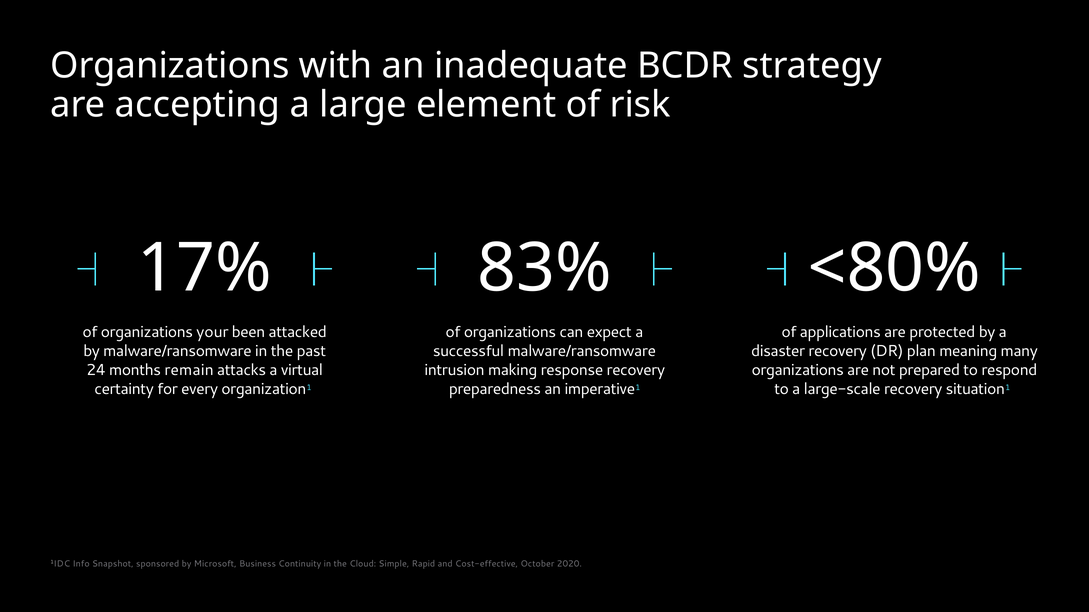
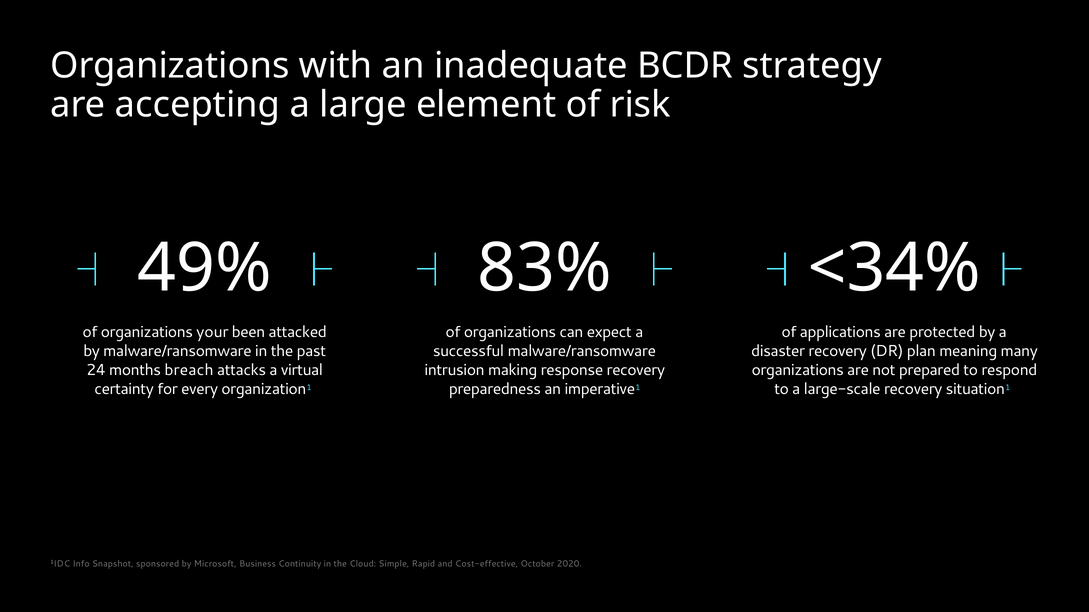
17%: 17% -> 49% (204, 268)
<80%: <80% -> <34% (894, 268)
remain: remain -> breach (189, 370)
